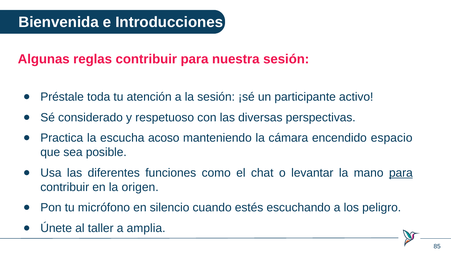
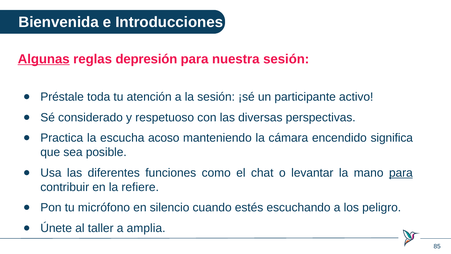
Algunas underline: none -> present (44, 59)
reglas contribuir: contribuir -> depresión (146, 59)
espacio: espacio -> significa (392, 138)
origen: origen -> refiere (140, 187)
